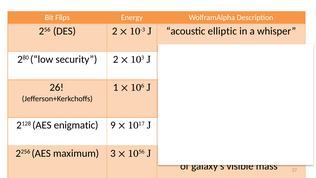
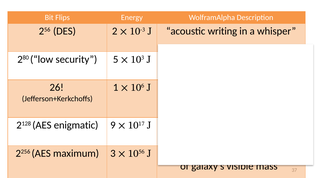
elliptic: elliptic -> writing (222, 31)
security 2: 2 -> 5 (116, 59)
